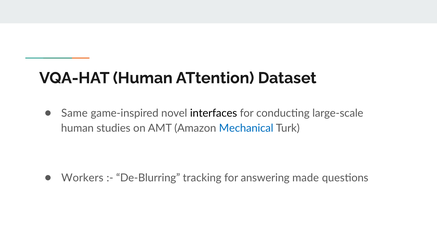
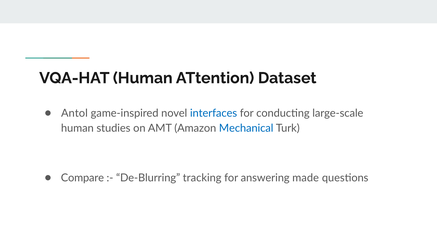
Same: Same -> Antol (74, 113)
interfaces colour: black -> blue (214, 113)
Workers: Workers -> Compare (82, 178)
